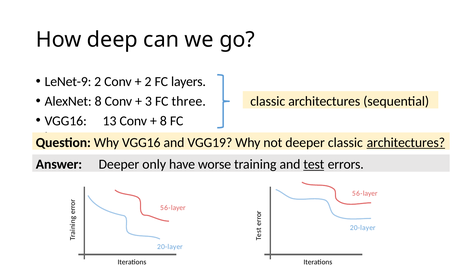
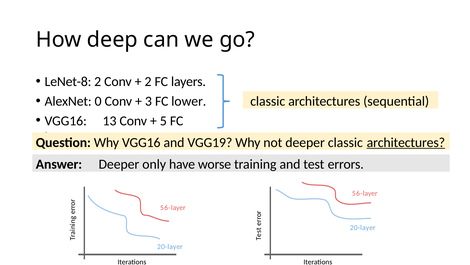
LeNet-9: LeNet-9 -> LeNet-8 (68, 81)
AlexNet 8: 8 -> 0 (98, 101)
three: three -> lower (189, 101)
8: 8 -> 5 (163, 121)
test underline: present -> none (314, 164)
